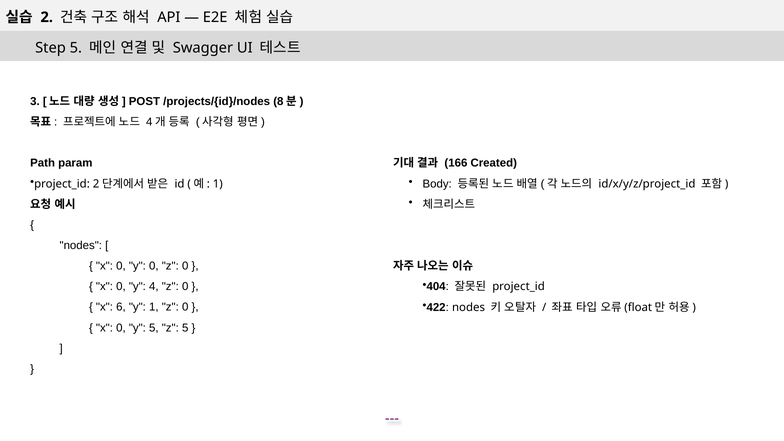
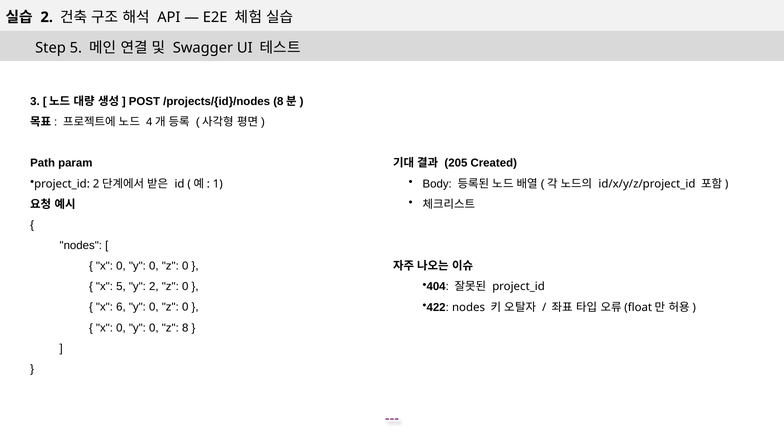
166: 166 -> 205 (456, 163)
0: 0 -> 5 (121, 287)
y 4: 4 -> 2 (154, 287)
6 y 1: 1 -> 0 (154, 307)
5: 5 -> 0 (154, 328)
z 5: 5 -> 8 (185, 328)
